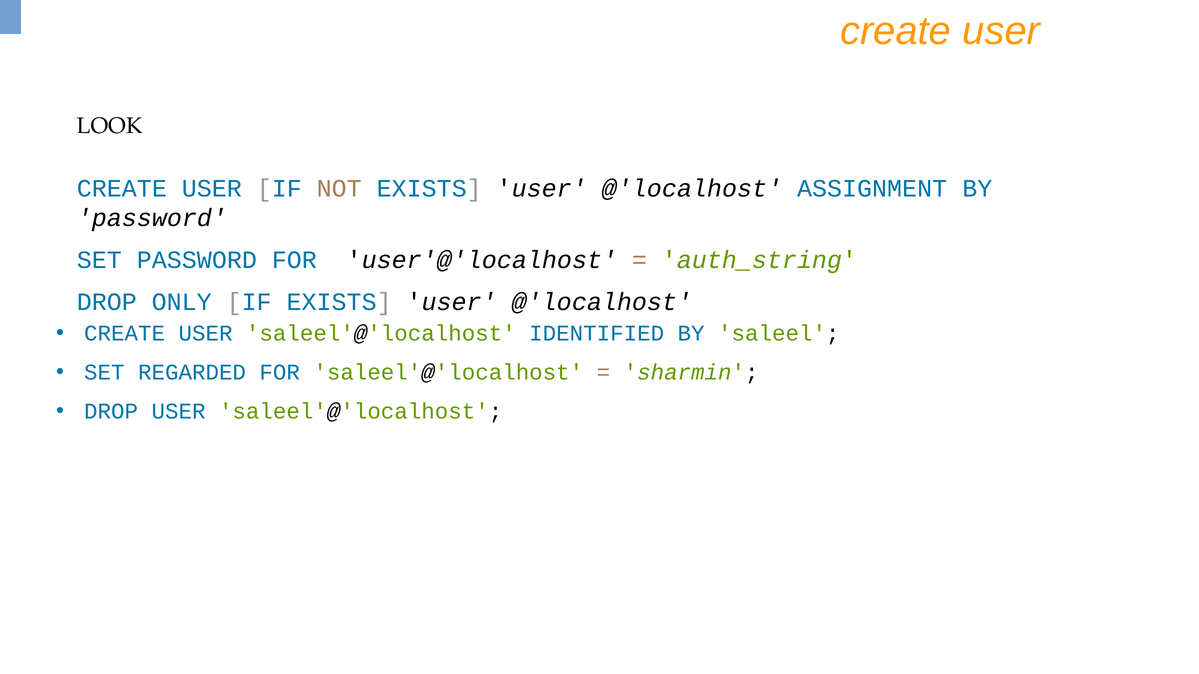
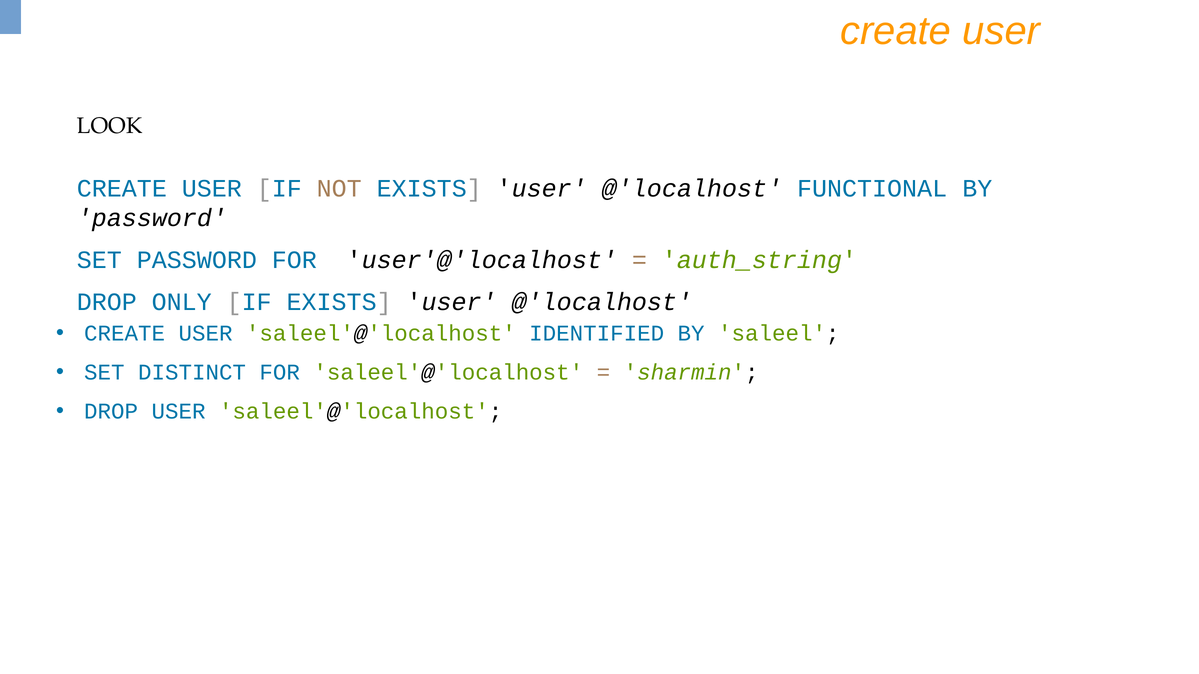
ASSIGNMENT: ASSIGNMENT -> FUNCTIONAL (872, 188)
REGARDED: REGARDED -> DISTINCT (192, 373)
